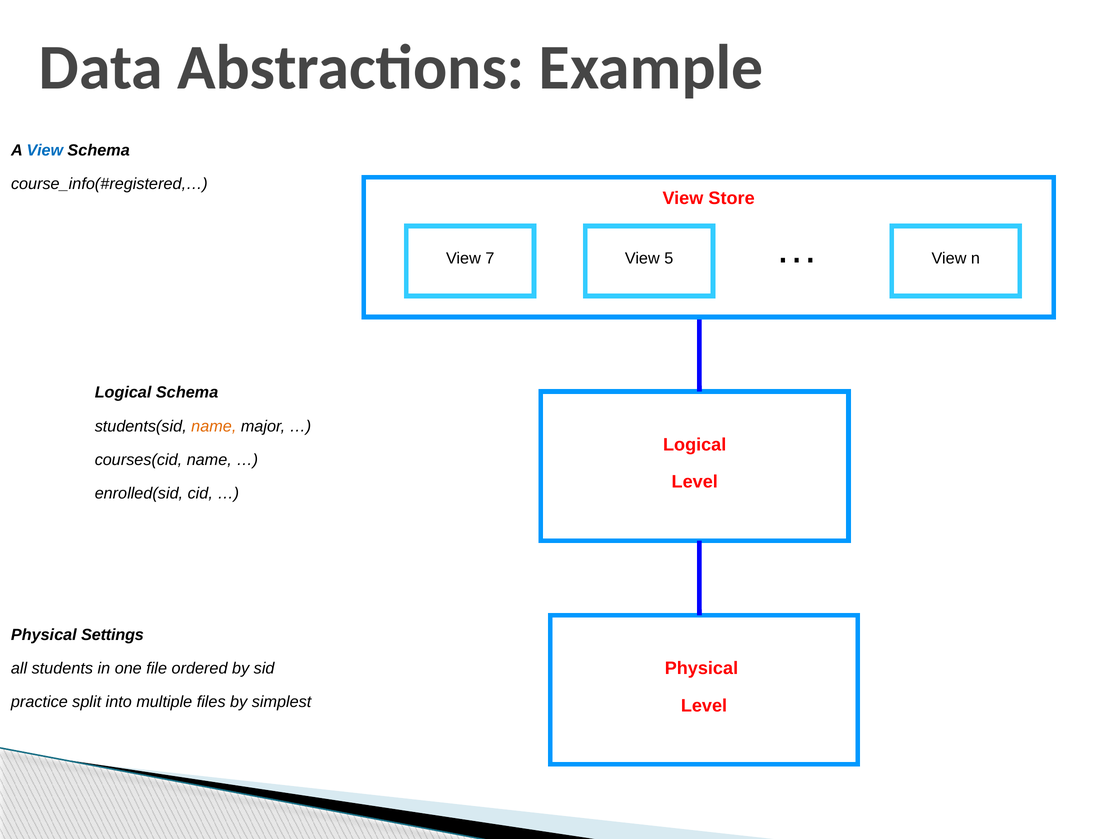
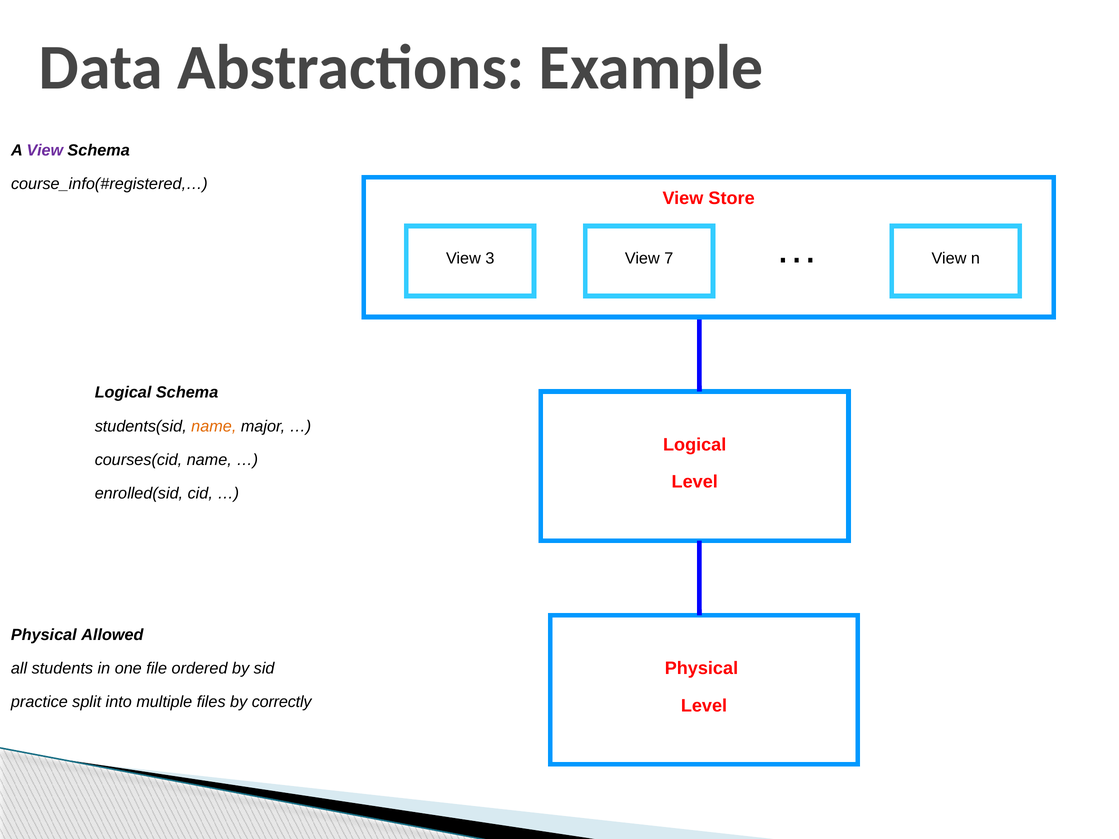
View colour: blue -> purple (45, 150)
7: 7 -> 3 (490, 259)
5: 5 -> 7 (669, 259)
Settings: Settings -> Allowed (112, 635)
simplest: simplest -> correctly (282, 702)
